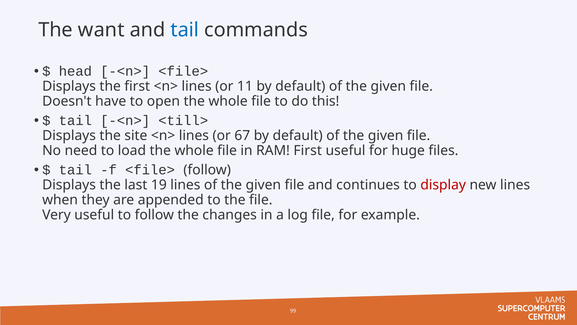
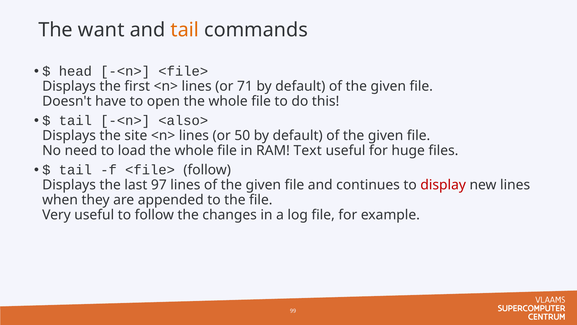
tail colour: blue -> orange (185, 30)
11: 11 -> 71 (245, 86)
<till>: <till> -> <also> (183, 121)
67: 67 -> 50 (242, 135)
RAM First: First -> Text (308, 150)
19: 19 -> 97 (159, 185)
